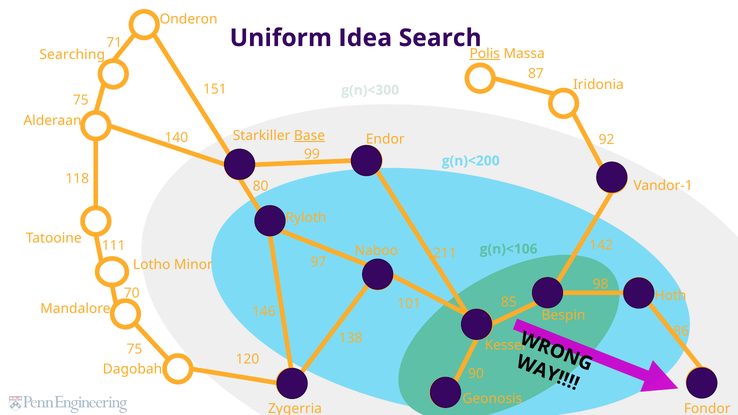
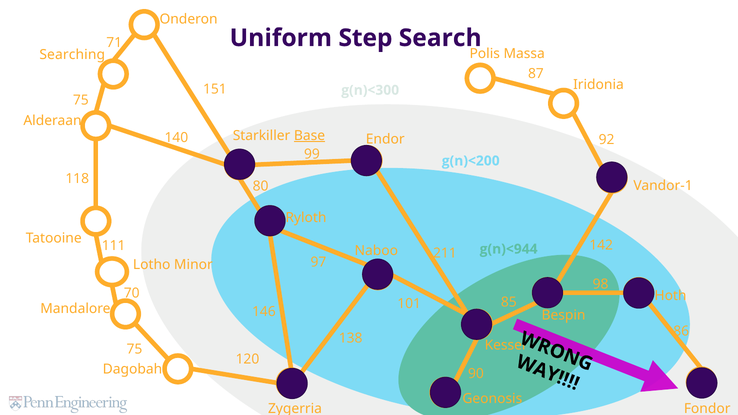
Idea: Idea -> Step (365, 38)
Polis underline: present -> none (485, 54)
g(n)<106: g(n)<106 -> g(n)<944 (509, 249)
